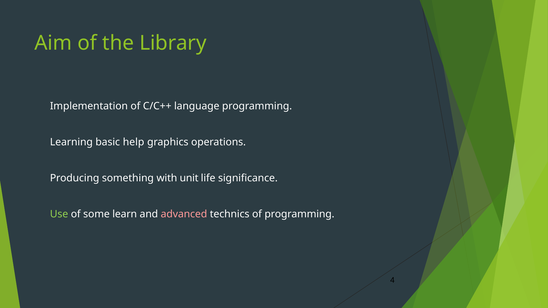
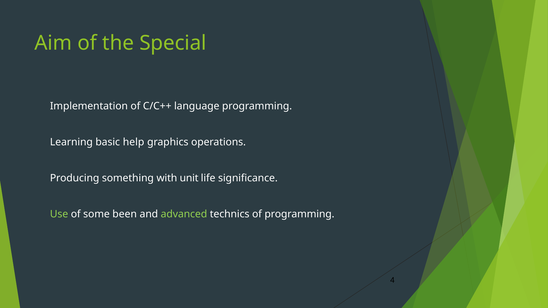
Library: Library -> Special (173, 43)
learn: learn -> been (125, 214)
advanced colour: pink -> light green (184, 214)
